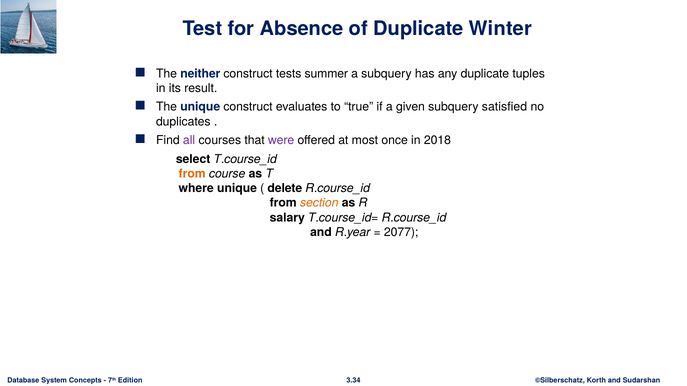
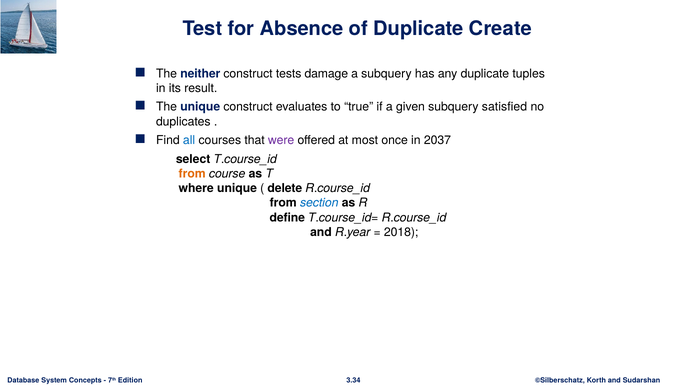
Winter: Winter -> Create (500, 29)
summer: summer -> damage (326, 74)
all colour: purple -> blue (189, 141)
2018: 2018 -> 2037 (437, 141)
section colour: orange -> blue (319, 203)
salary: salary -> define (287, 218)
2077: 2077 -> 2018 (401, 232)
